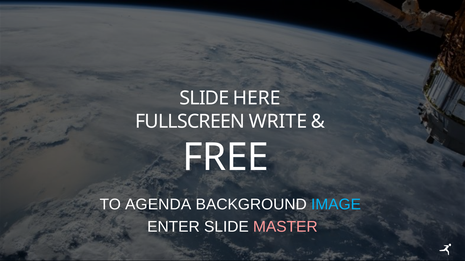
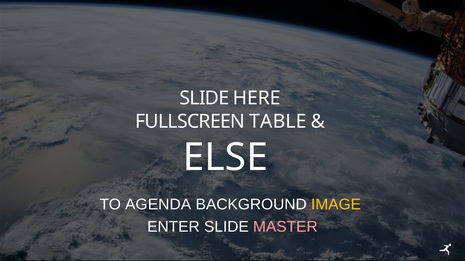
WRITE: WRITE -> TABLE (278, 122)
FREE: FREE -> ELSE (225, 158)
IMAGE colour: light blue -> yellow (336, 205)
